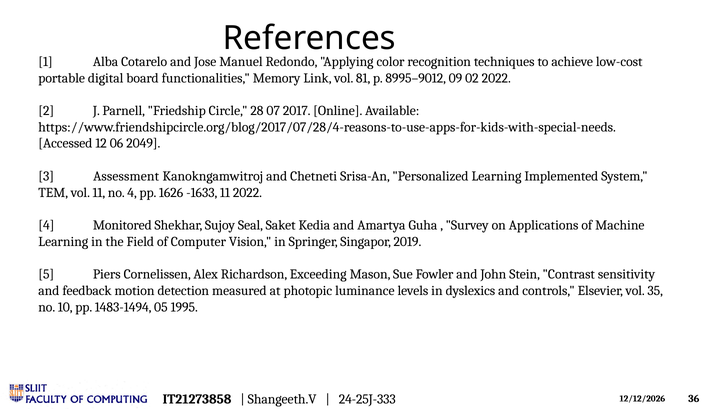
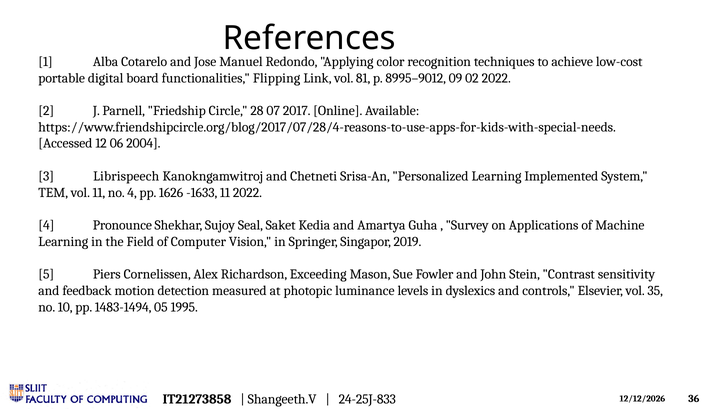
Memory: Memory -> Flipping (277, 78)
2049: 2049 -> 2004 (143, 144)
Assessment: Assessment -> Librispeech (126, 176)
Monitored: Monitored -> Pronounce (122, 226)
24-25J-333: 24-25J-333 -> 24-25J-833 (367, 400)
